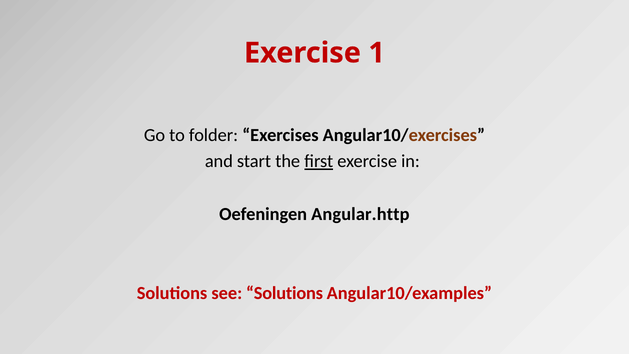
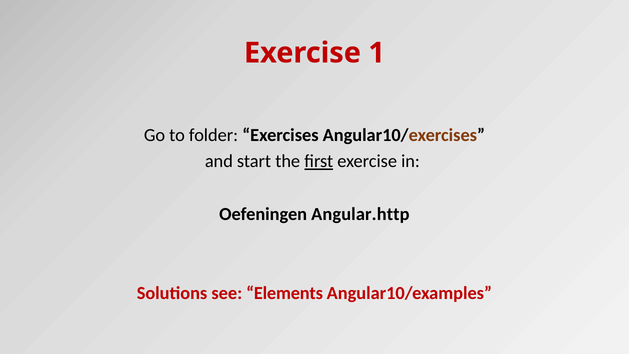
see Solutions: Solutions -> Elements (285, 293)
